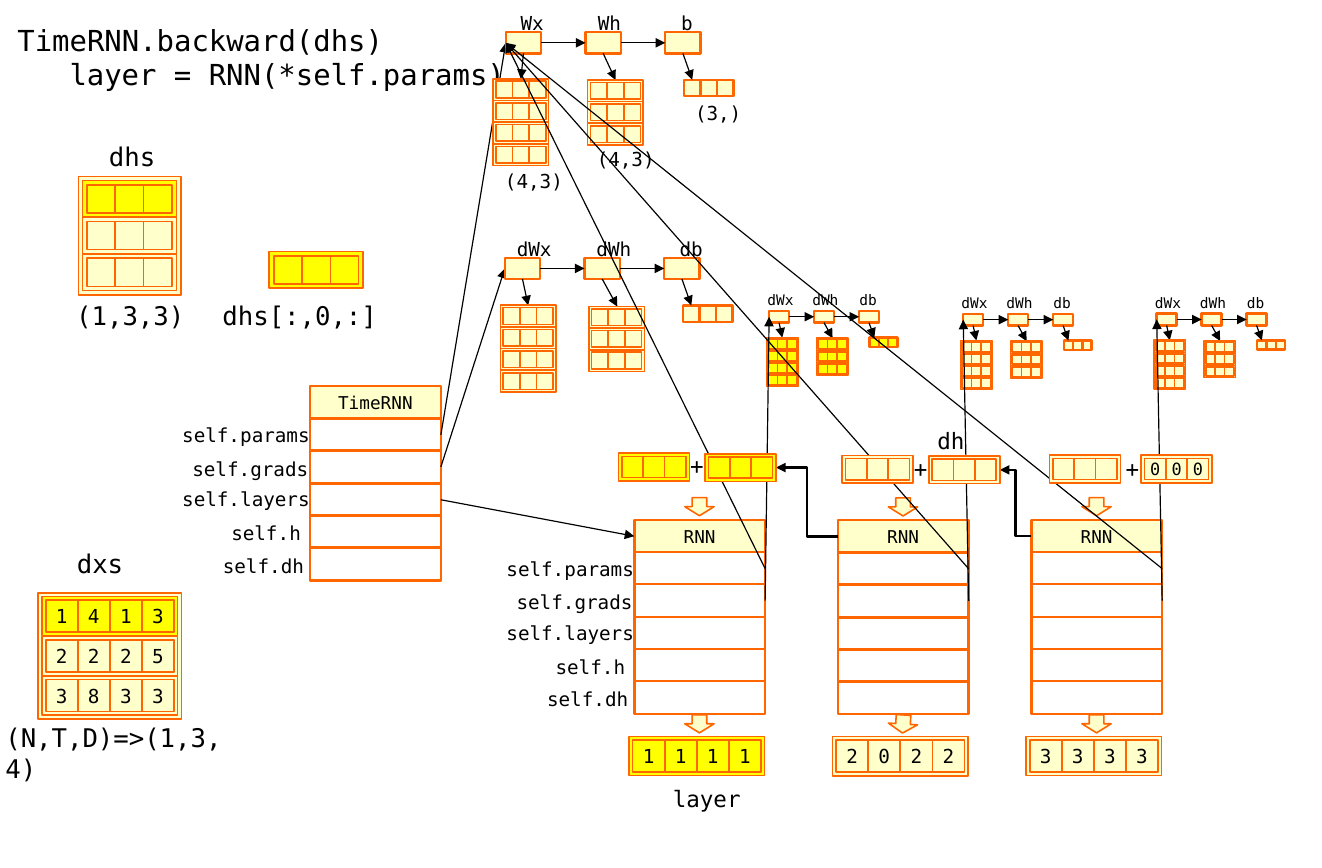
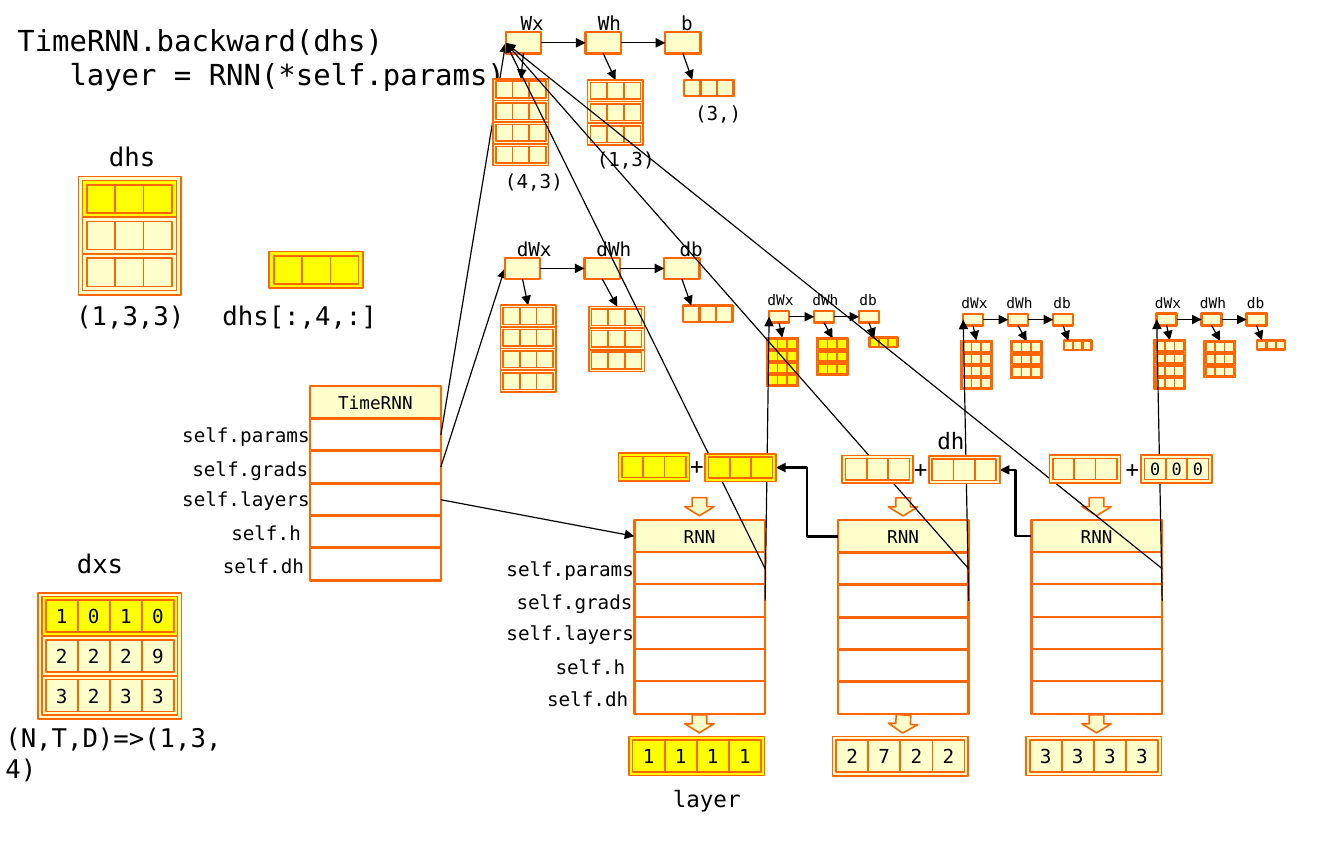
4,3: 4,3 -> 1,3 (626, 160)
dhs[:,0: dhs[:,0 -> dhs[:,4 (300, 317)
4: 4 -> 0 (94, 618)
3: 3 -> 0 (158, 618)
5: 5 -> 9 (158, 657)
3 8: 8 -> 2 (94, 697)
2 0: 0 -> 7 (884, 758)
